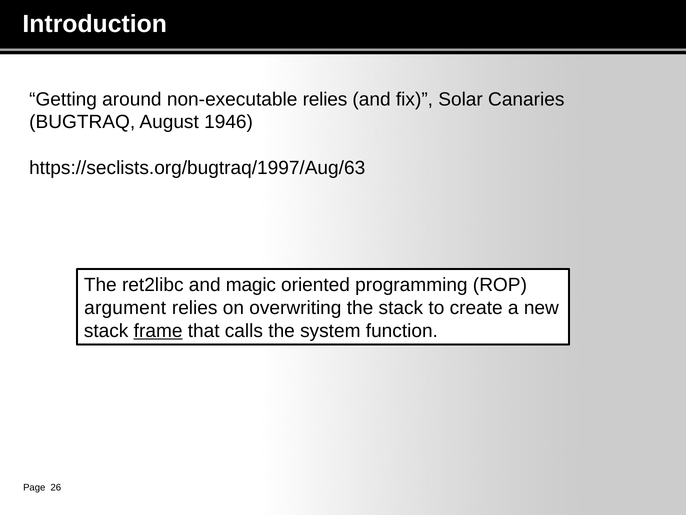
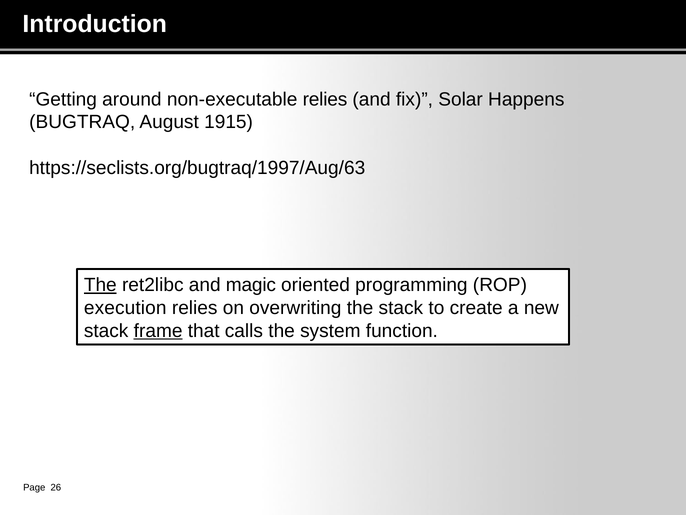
Canaries: Canaries -> Happens (526, 99)
1946: 1946 -> 1915 (229, 122)
The underline: none -> present (100, 285)
argument: argument -> execution (125, 308)
